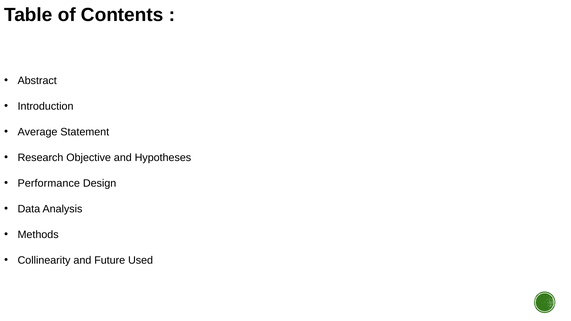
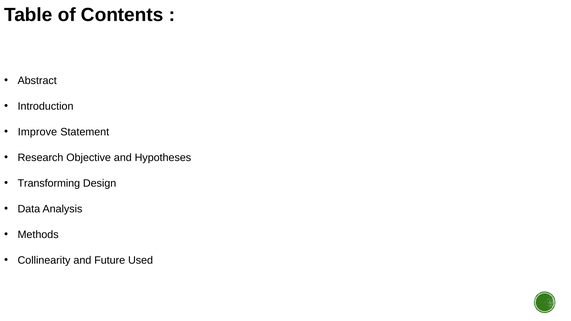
Average: Average -> Improve (37, 132)
Performance: Performance -> Transforming (49, 183)
